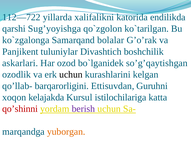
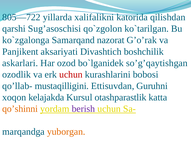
112—722: 112—722 -> 805—722 (21, 17)
endilikda: endilikda -> qilishdan (168, 17)
Sug’yoyishga: Sug’yoyishga -> Sug’asoschisi (54, 29)
bolalar: bolalar -> nazorat (111, 40)
tuluniylar: tuluniylar -> aksariyati (59, 52)
uchun colour: black -> red (71, 75)
kelgan: kelgan -> bobosi (146, 75)
barqarorligini: barqarorligini -> mustaqilligini (62, 86)
istilochilariga: istilochilariga -> otashparastlik (121, 97)
qo’shinni colour: red -> orange (20, 109)
